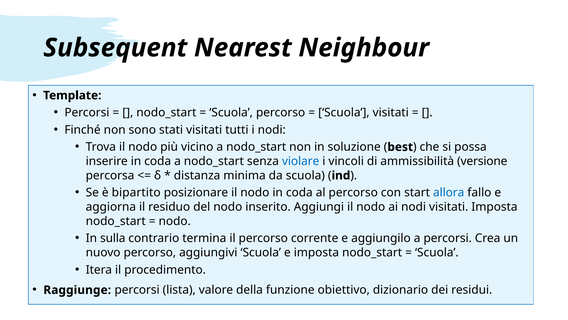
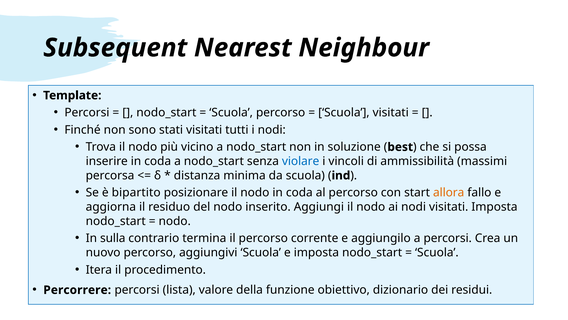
versione: versione -> massimi (482, 161)
allora colour: blue -> orange (449, 192)
Raggiunge: Raggiunge -> Percorrere (77, 290)
